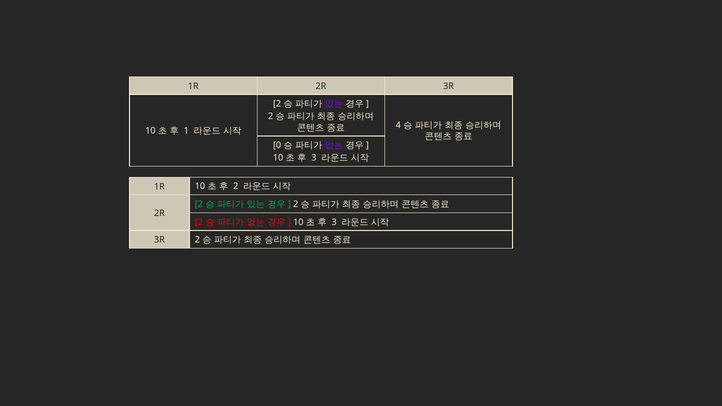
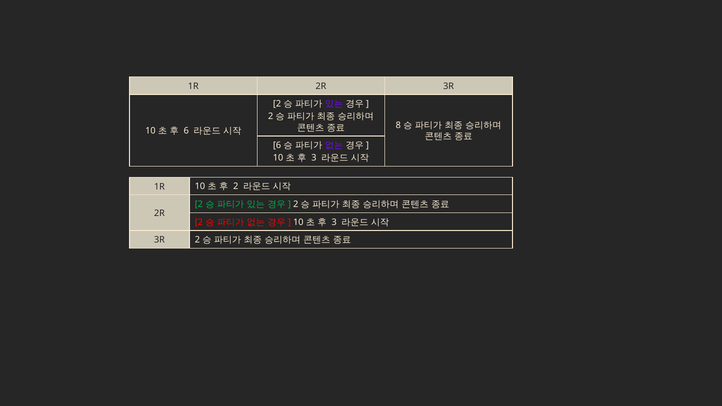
4: 4 -> 8 (398, 125)
1: 1 -> 6 (186, 131)
0: 0 -> 6 (277, 145)
